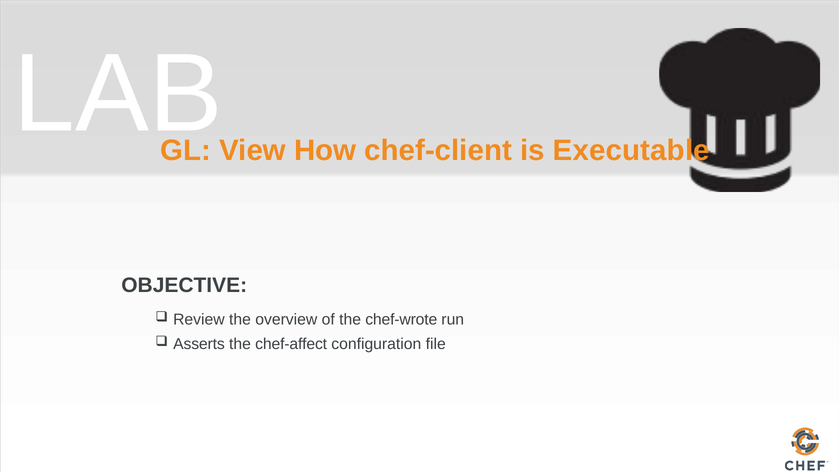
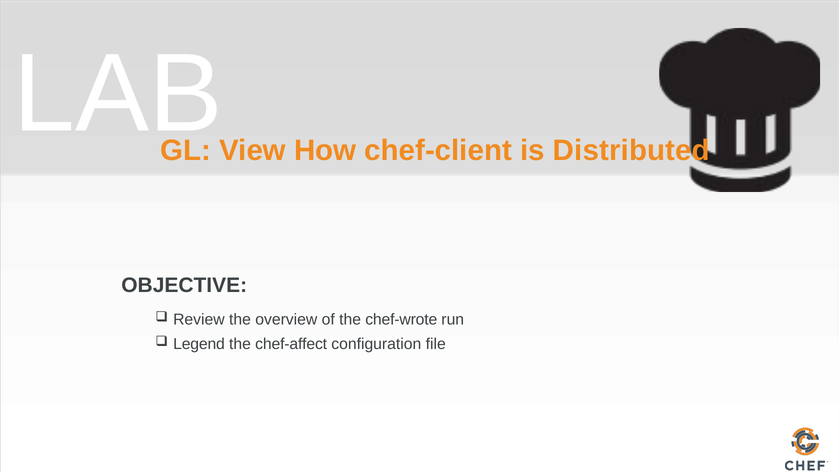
Executable: Executable -> Distributed (631, 151)
Asserts: Asserts -> Legend (199, 344)
